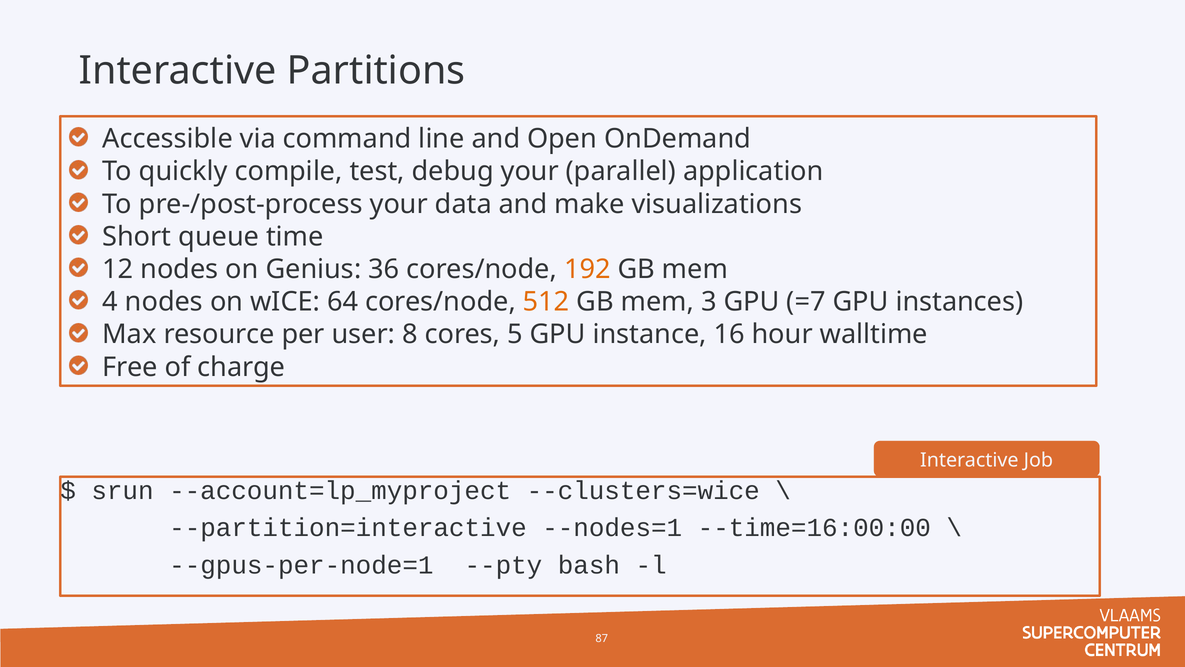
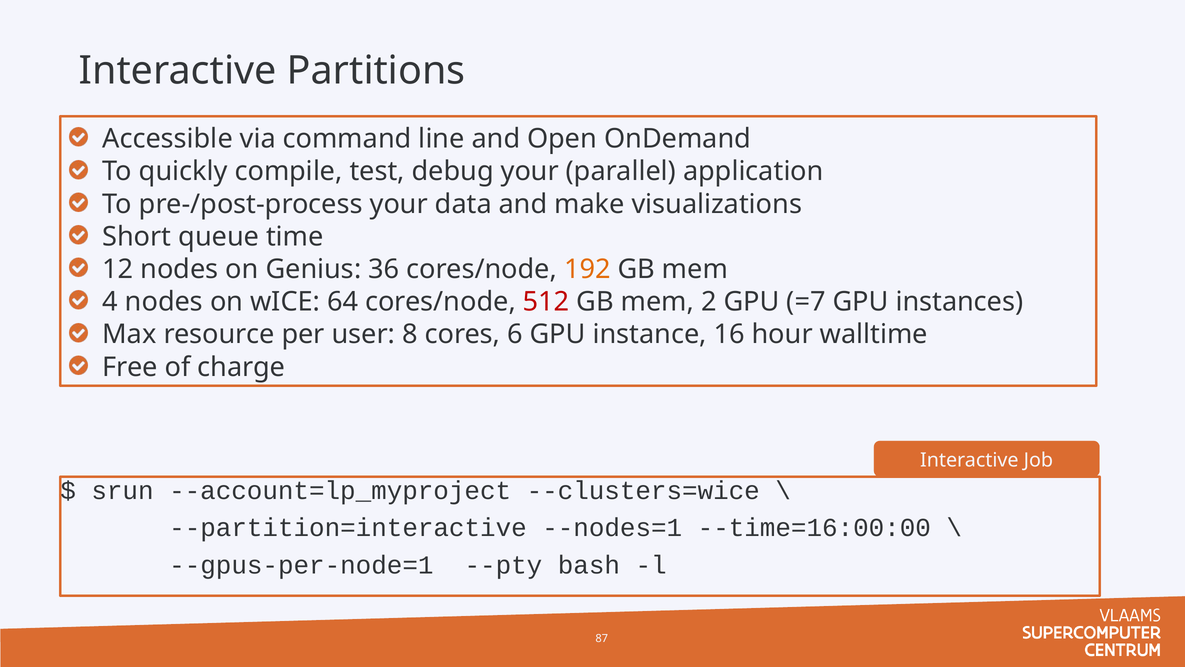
512 colour: orange -> red (546, 302)
3: 3 -> 2 (709, 302)
5: 5 -> 6 (515, 334)
